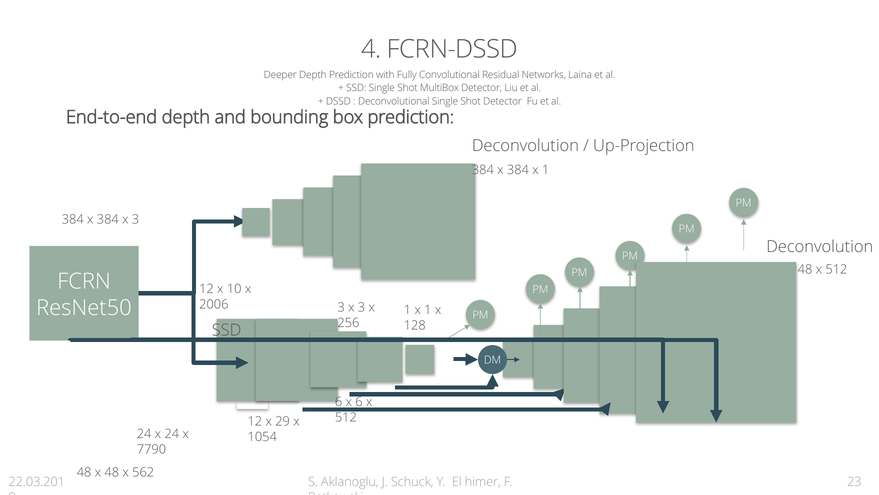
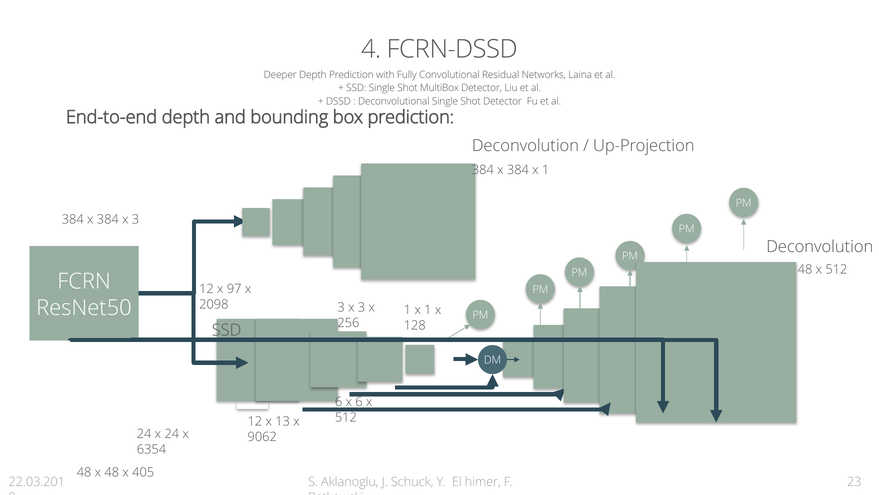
10: 10 -> 97 (234, 289)
2006: 2006 -> 2098 (214, 304)
29: 29 -> 13 (283, 421)
1054: 1054 -> 9062 (262, 436)
7790: 7790 -> 6354 (151, 449)
562: 562 -> 405 (143, 472)
